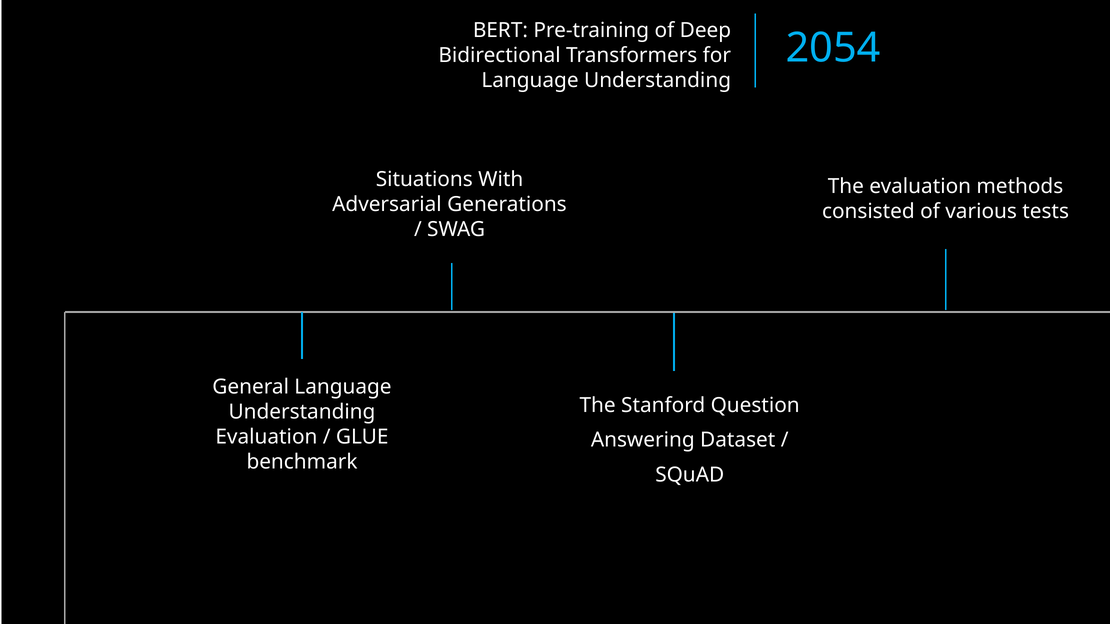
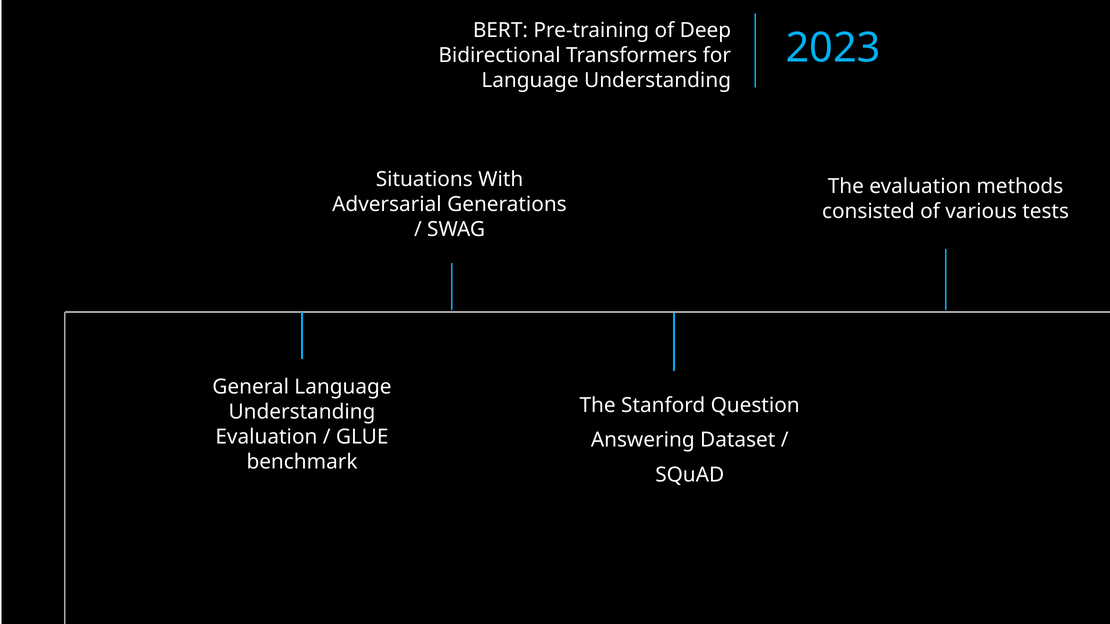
2054: 2054 -> 2023 (833, 48)
